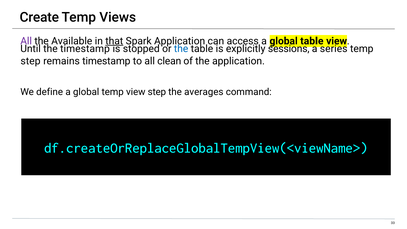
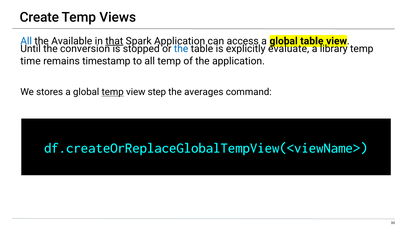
All colour: purple -> blue (26, 41)
the timestamp: timestamp -> conversion (85, 49)
sessions: sessions -> evaluate (289, 49)
series: series -> library (334, 49)
step: step -> time (31, 61)
all clean: clean -> temp (169, 61)
define: define -> stores (50, 92)
temp underline: none -> present (113, 92)
